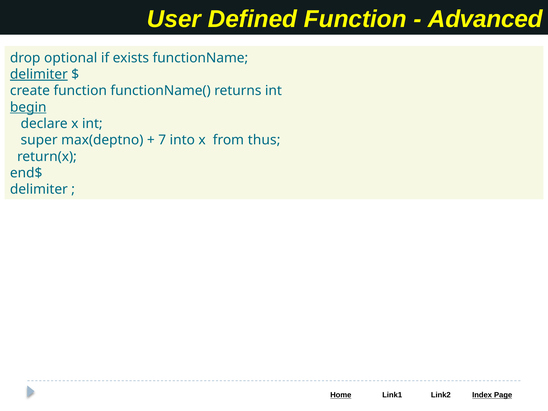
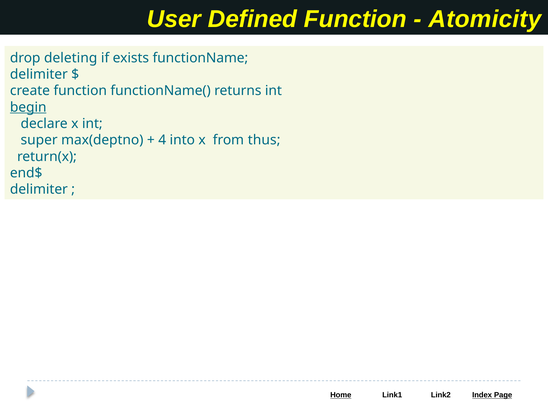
Advanced: Advanced -> Atomicity (485, 19)
optional: optional -> deleting (71, 58)
delimiter underline: present -> none (39, 74)
7: 7 -> 4 (162, 140)
